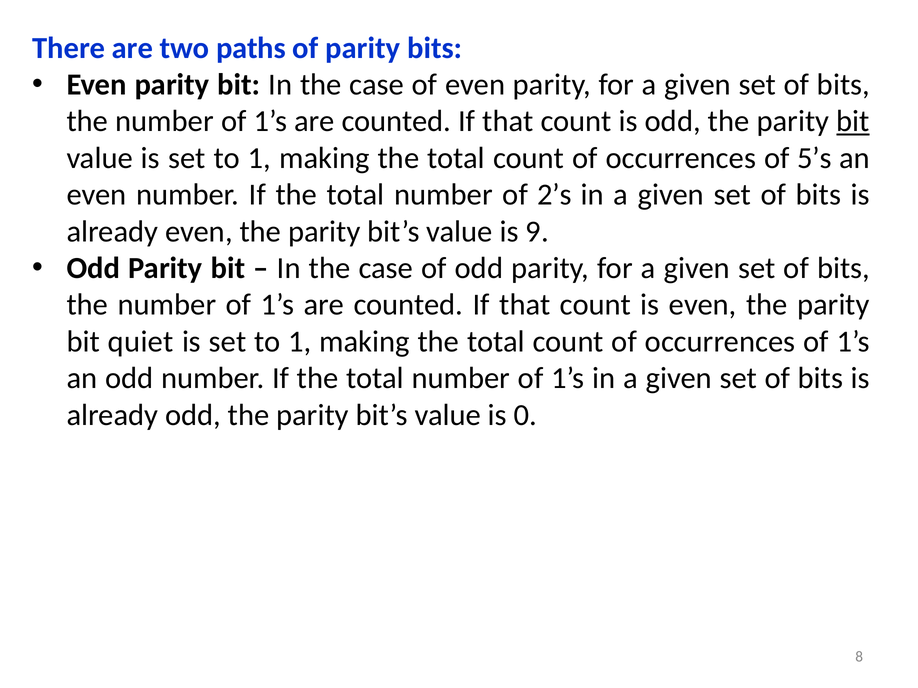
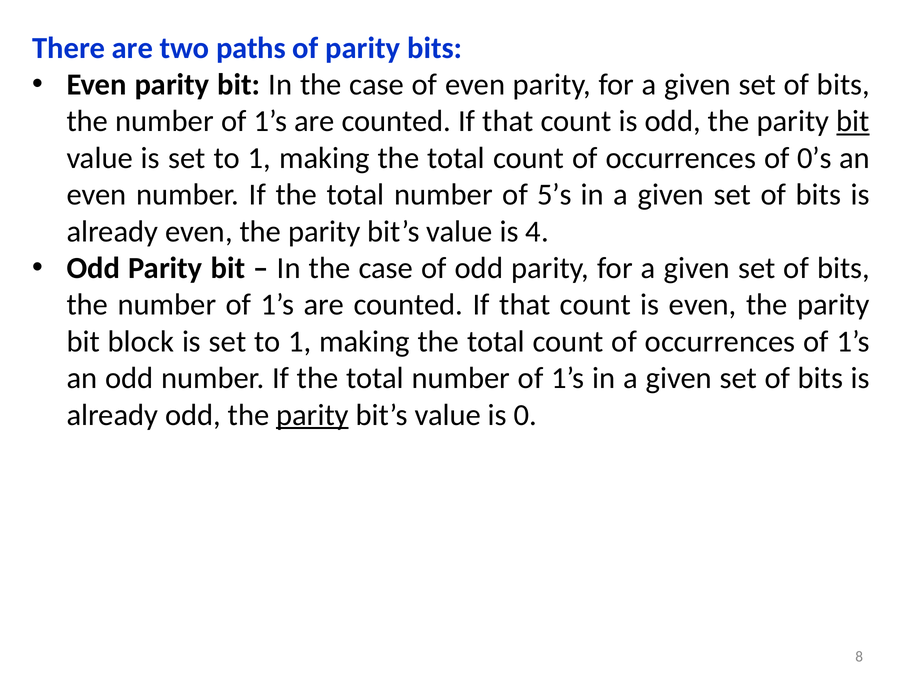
5’s: 5’s -> 0’s (814, 158)
2’s: 2’s -> 5’s (554, 195)
9: 9 -> 4 (537, 232)
quiet: quiet -> block (141, 342)
parity underline: none -> present (312, 415)
